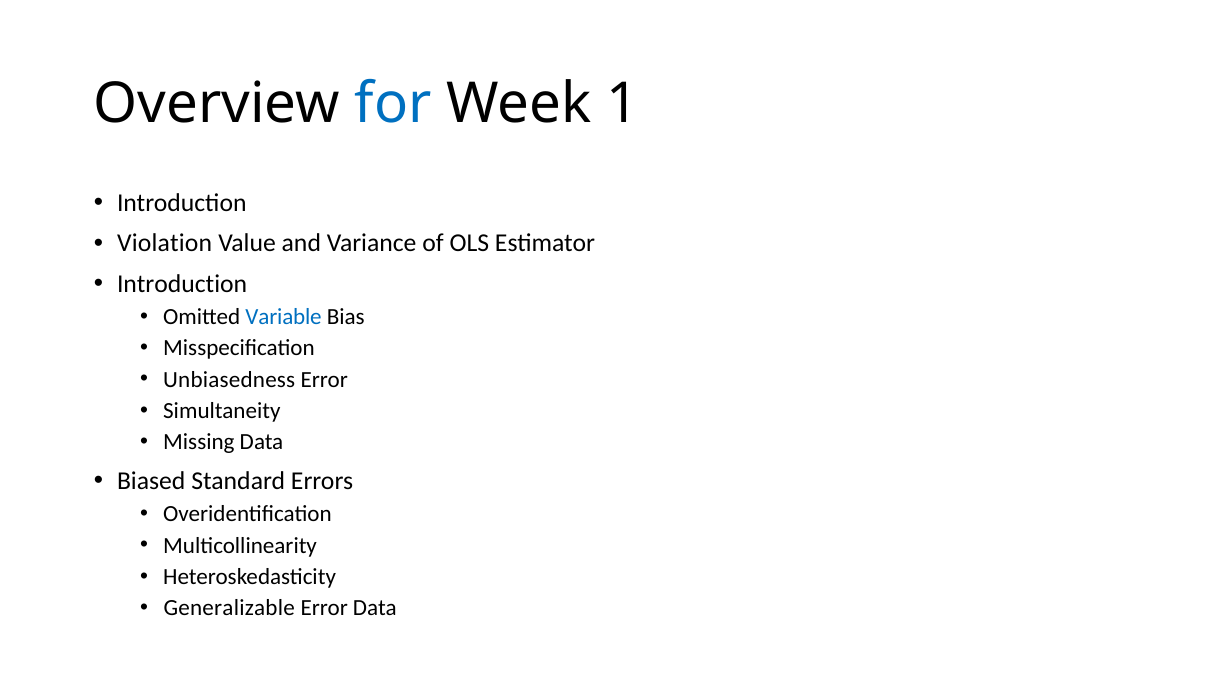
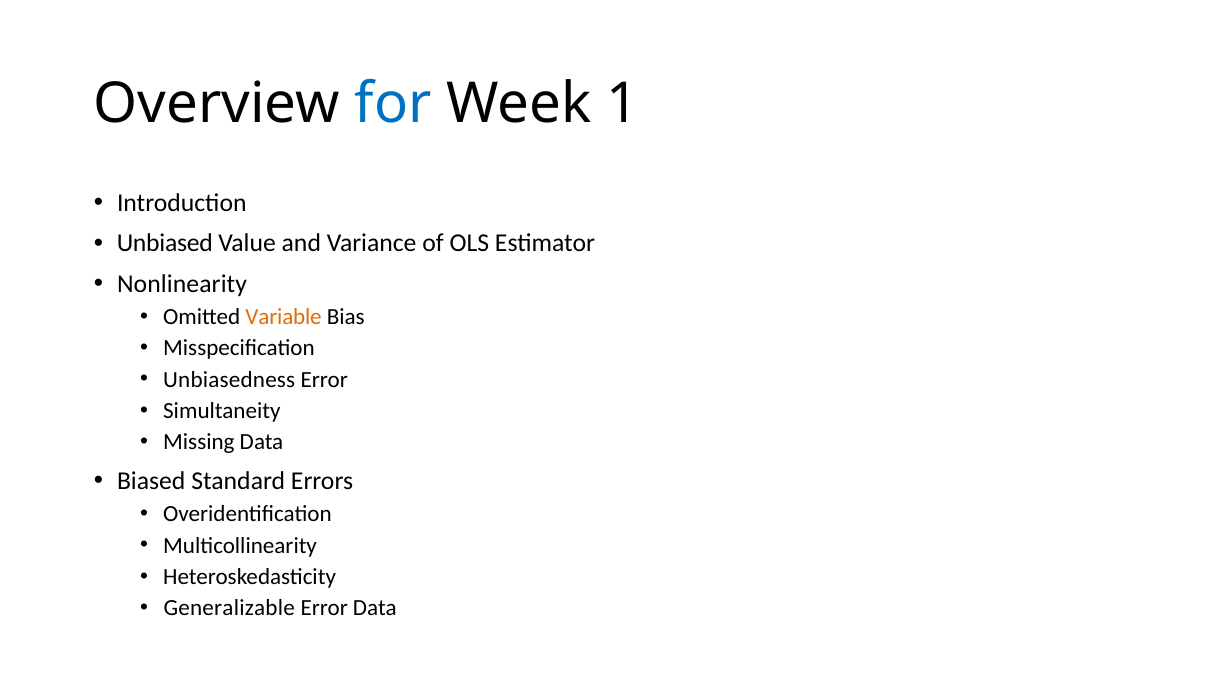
Violation: Violation -> Unbiased (165, 243)
Introduction: Introduction -> Nonlinearity (182, 284)
Variable colour: blue -> orange (284, 317)
